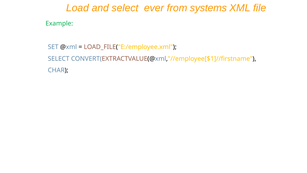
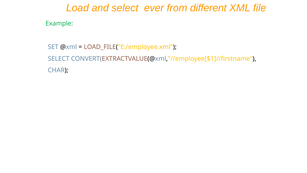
systems: systems -> different (208, 8)
